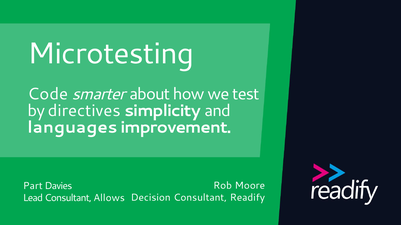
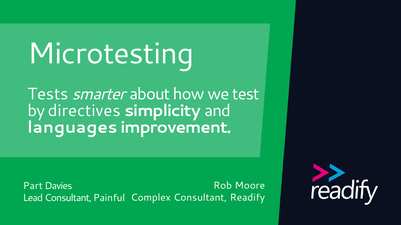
Code: Code -> Tests (48, 94)
Decision: Decision -> Complex (151, 198)
Allows: Allows -> Painful (109, 198)
